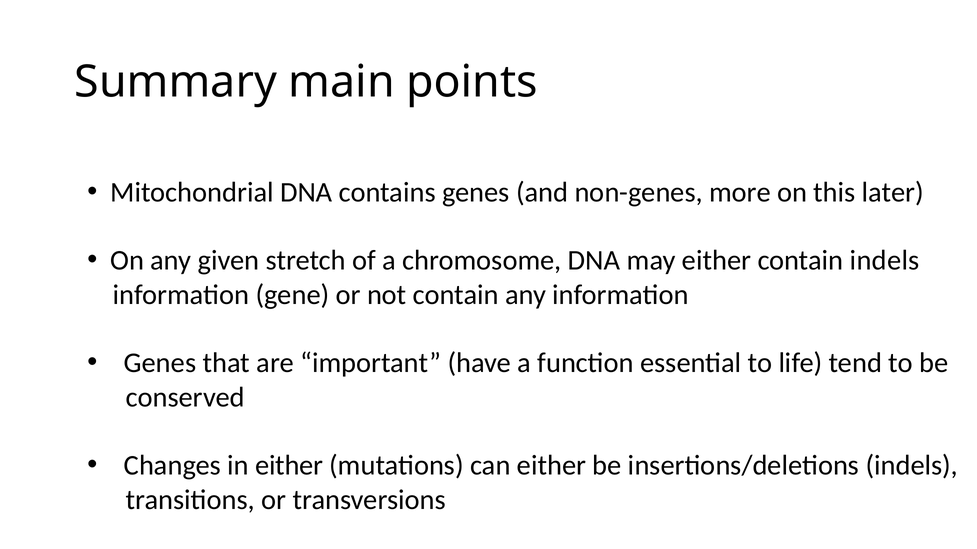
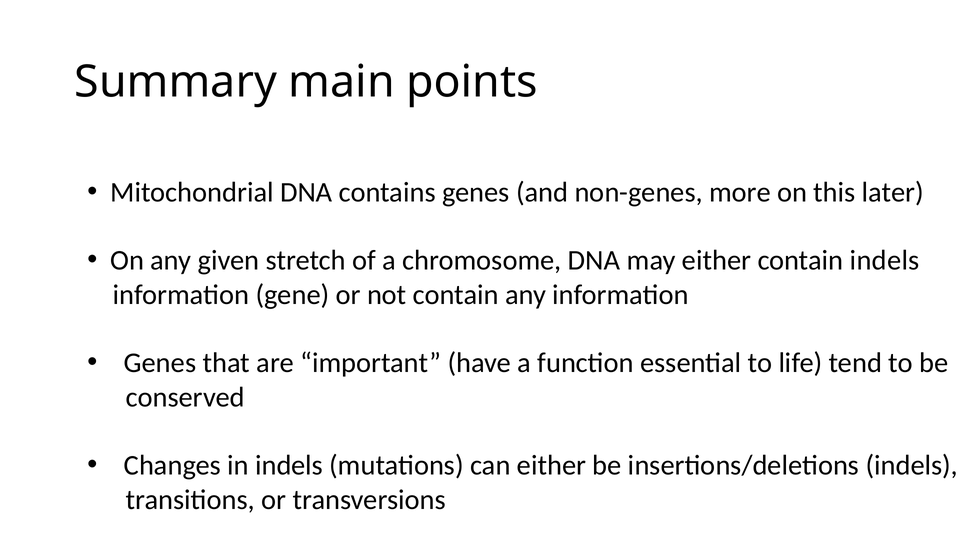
in either: either -> indels (289, 466)
